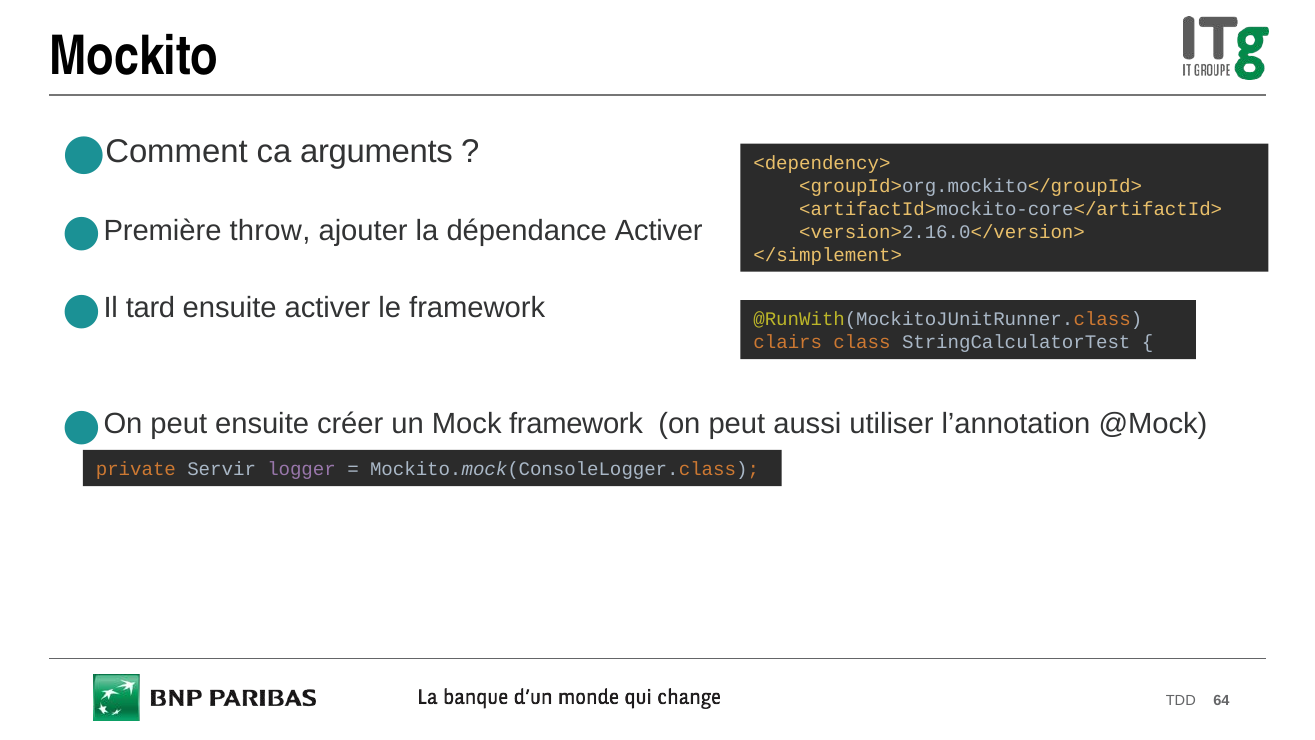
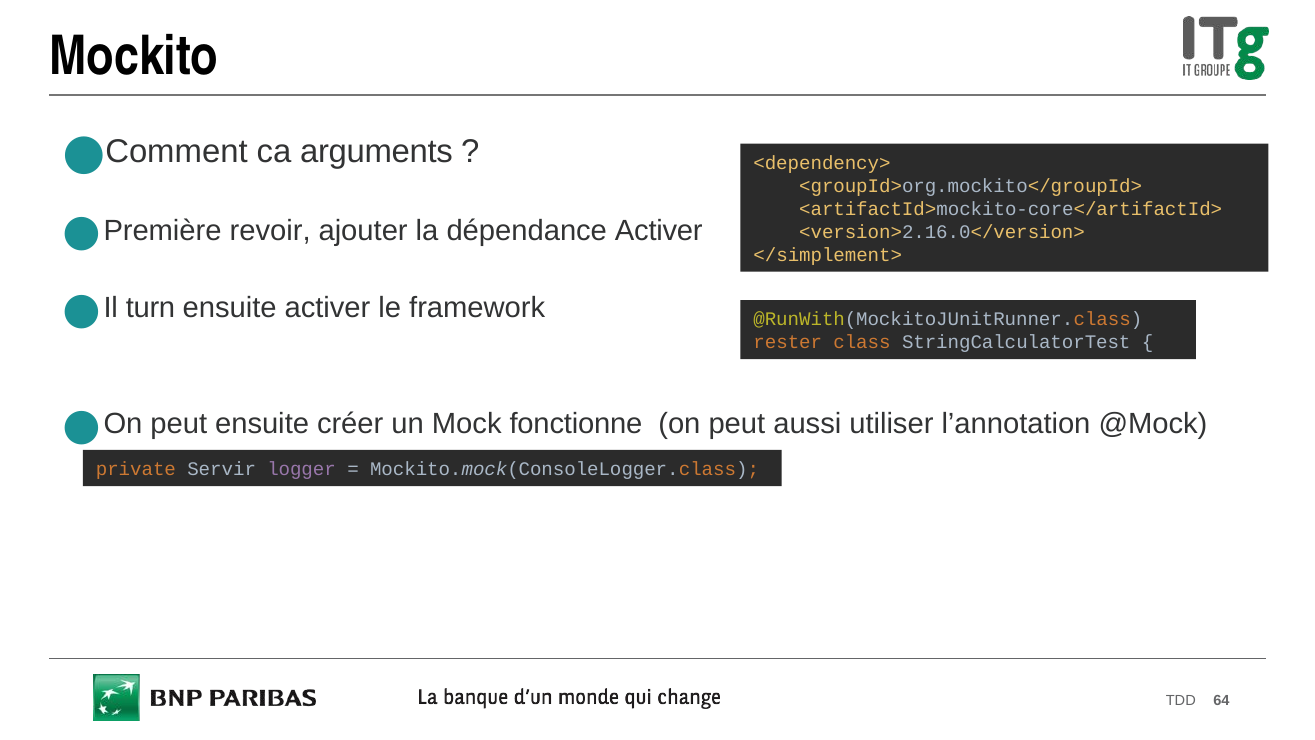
throw: throw -> revoir (270, 231)
tard: tard -> turn (150, 308)
clairs: clairs -> rester (788, 342)
Mock framework: framework -> fonctionne (576, 424)
